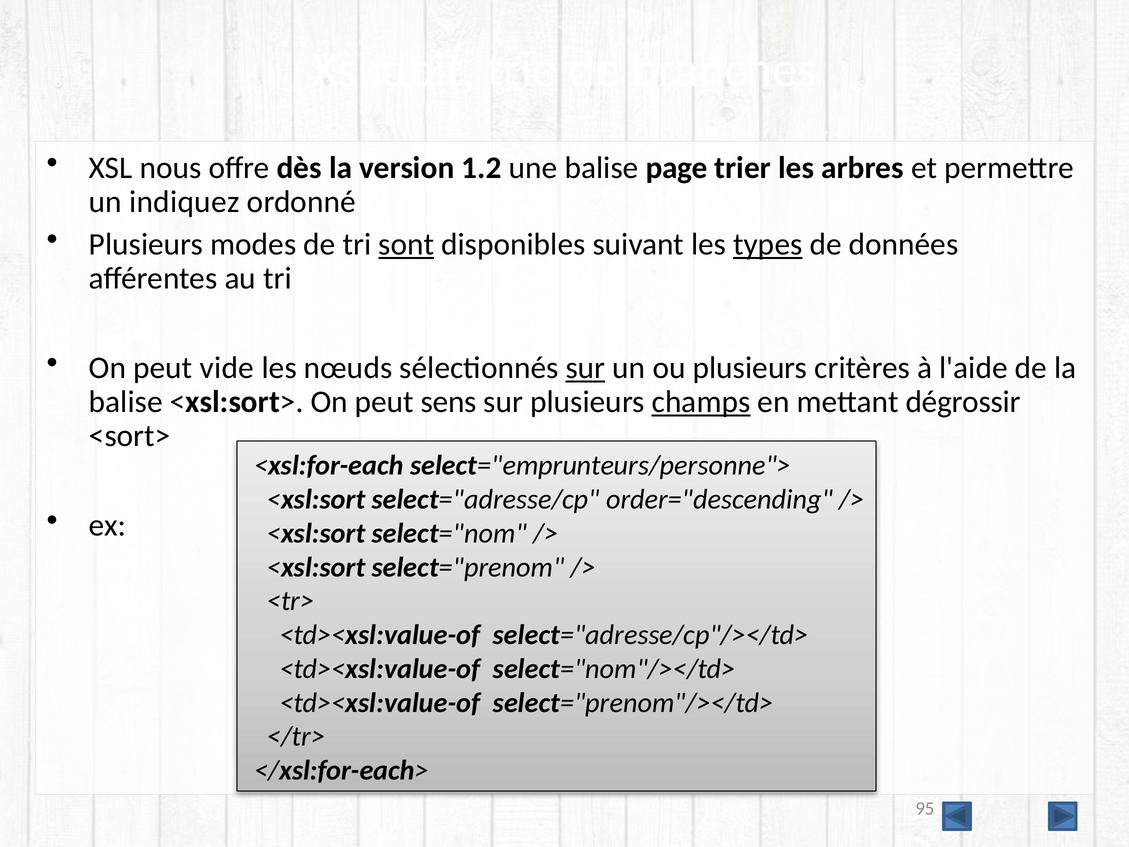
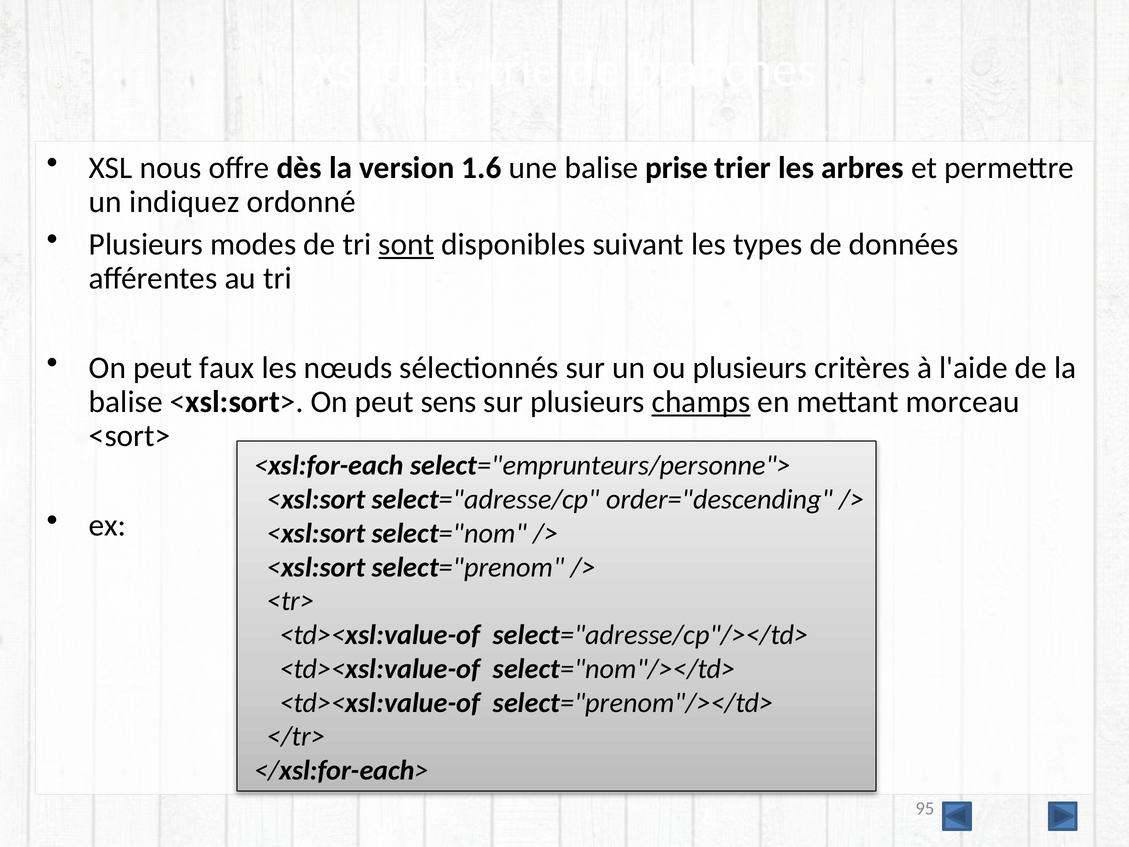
1.2: 1.2 -> 1.6 (482, 168)
page: page -> prise (677, 168)
types underline: present -> none (768, 245)
vide: vide -> faux (227, 368)
sur underline: present -> none (585, 368)
dégrossir: dégrossir -> morceau (963, 402)
